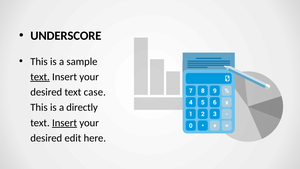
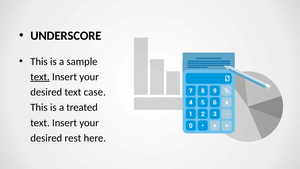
directly: directly -> treated (82, 107)
Insert underline: present -> none (65, 123)
edit: edit -> rest (73, 138)
